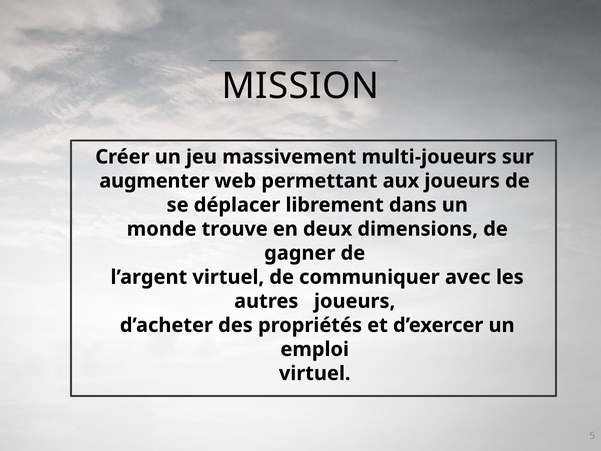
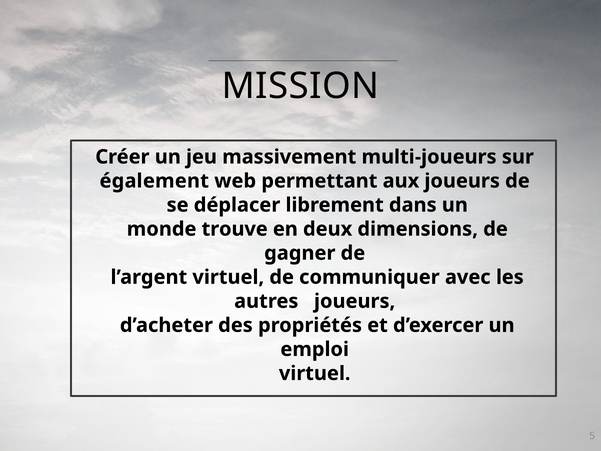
augmenter: augmenter -> également (154, 181)
